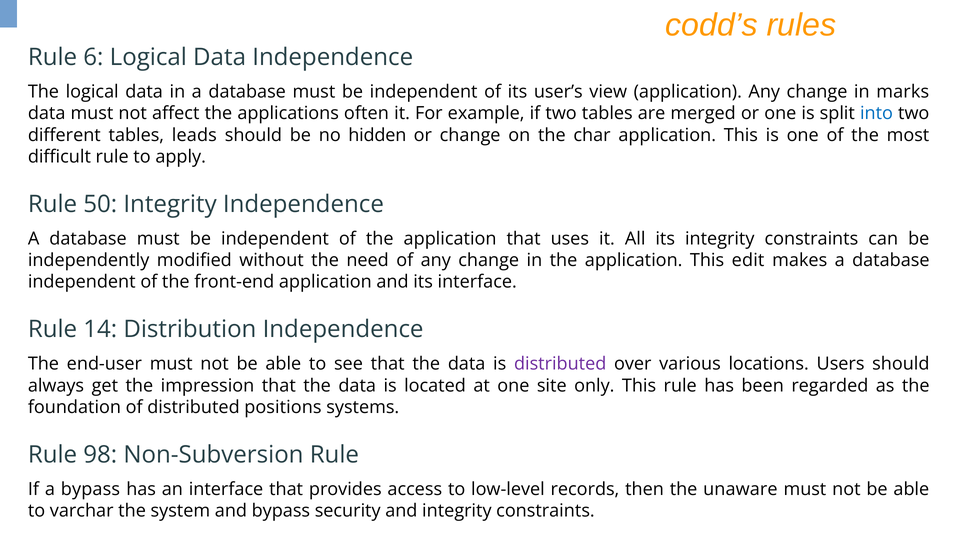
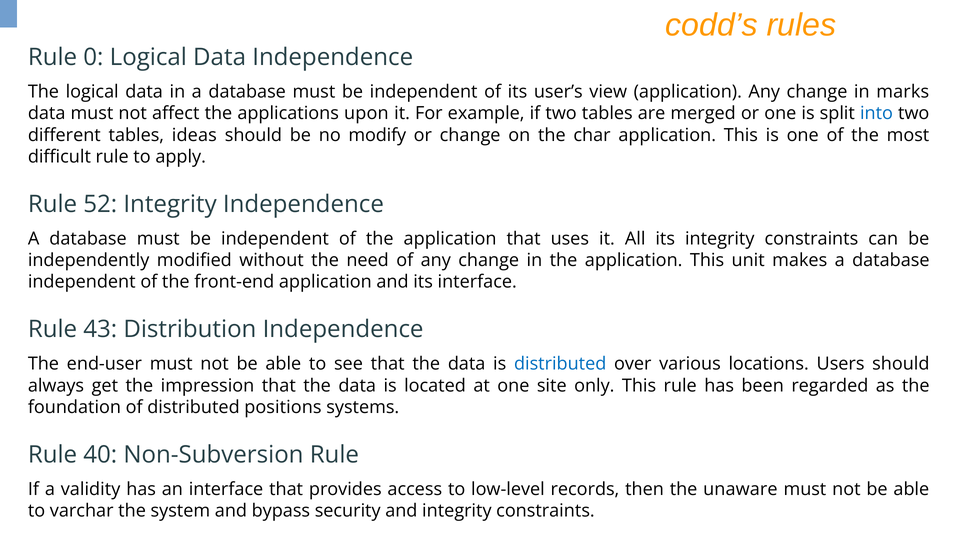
6: 6 -> 0 (93, 57)
often: often -> upon (366, 113)
leads: leads -> ideas (194, 135)
hidden: hidden -> modify (377, 135)
50: 50 -> 52 (100, 204)
edit: edit -> unit (748, 260)
14: 14 -> 43 (100, 330)
distributed colour: purple -> blue (560, 364)
98: 98 -> 40 (100, 455)
a bypass: bypass -> validity (91, 489)
